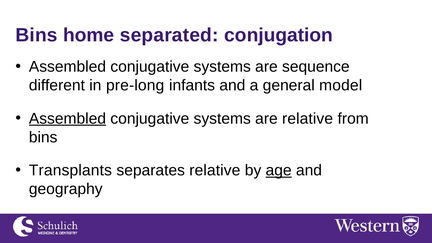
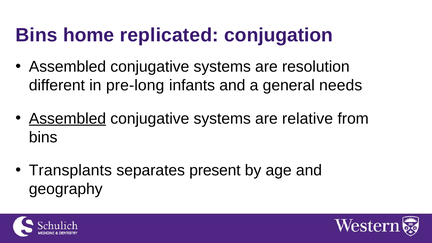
separated: separated -> replicated (169, 35)
sequence: sequence -> resolution (316, 67)
model: model -> needs (341, 85)
separates relative: relative -> present (215, 170)
age underline: present -> none (279, 170)
